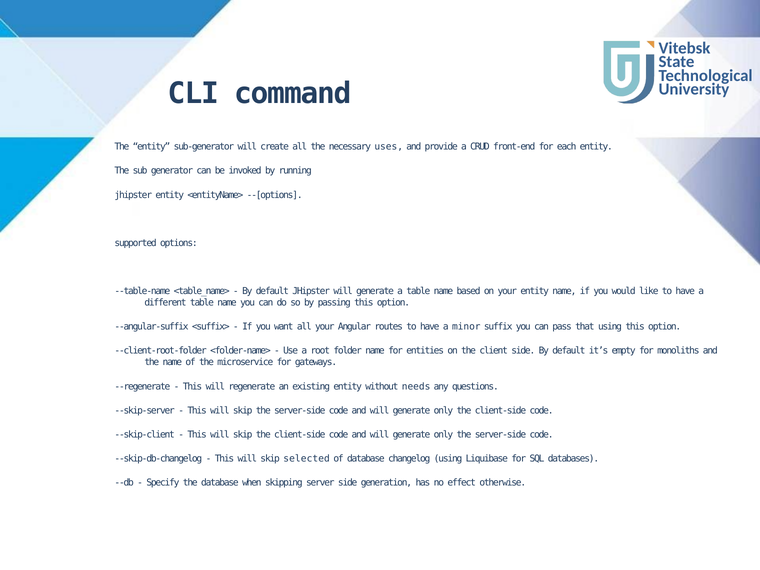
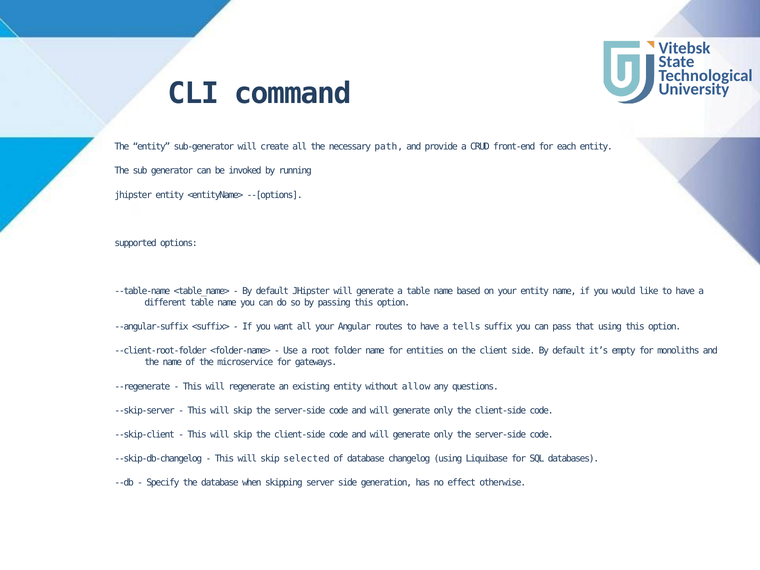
uses: uses -> path (389, 147)
minor: minor -> tells (466, 327)
needs: needs -> allow (416, 386)
